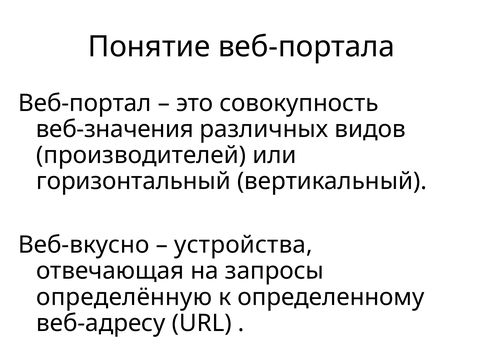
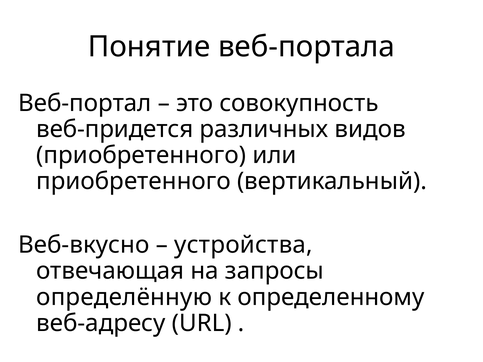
веб-значения: веб-значения -> веб-придется (115, 129)
производителей: производителей -> приобретенного (141, 155)
горизонтальный: горизонтальный -> приобретенного (134, 181)
